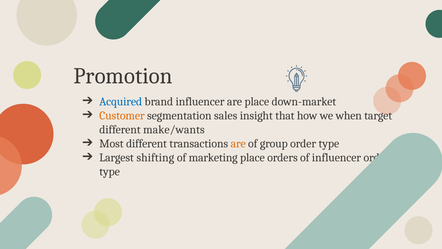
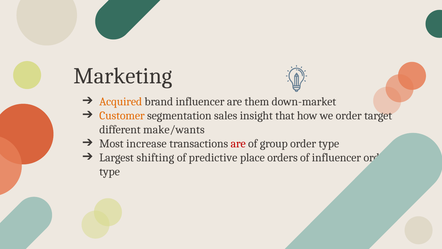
Promotion: Promotion -> Marketing (123, 76)
Acquired colour: blue -> orange (121, 101)
are place: place -> them (257, 101)
we when: when -> order (349, 115)
Most different: different -> increase (146, 143)
are colour: orange -> red (238, 143)
marketing: marketing -> predictive (213, 157)
